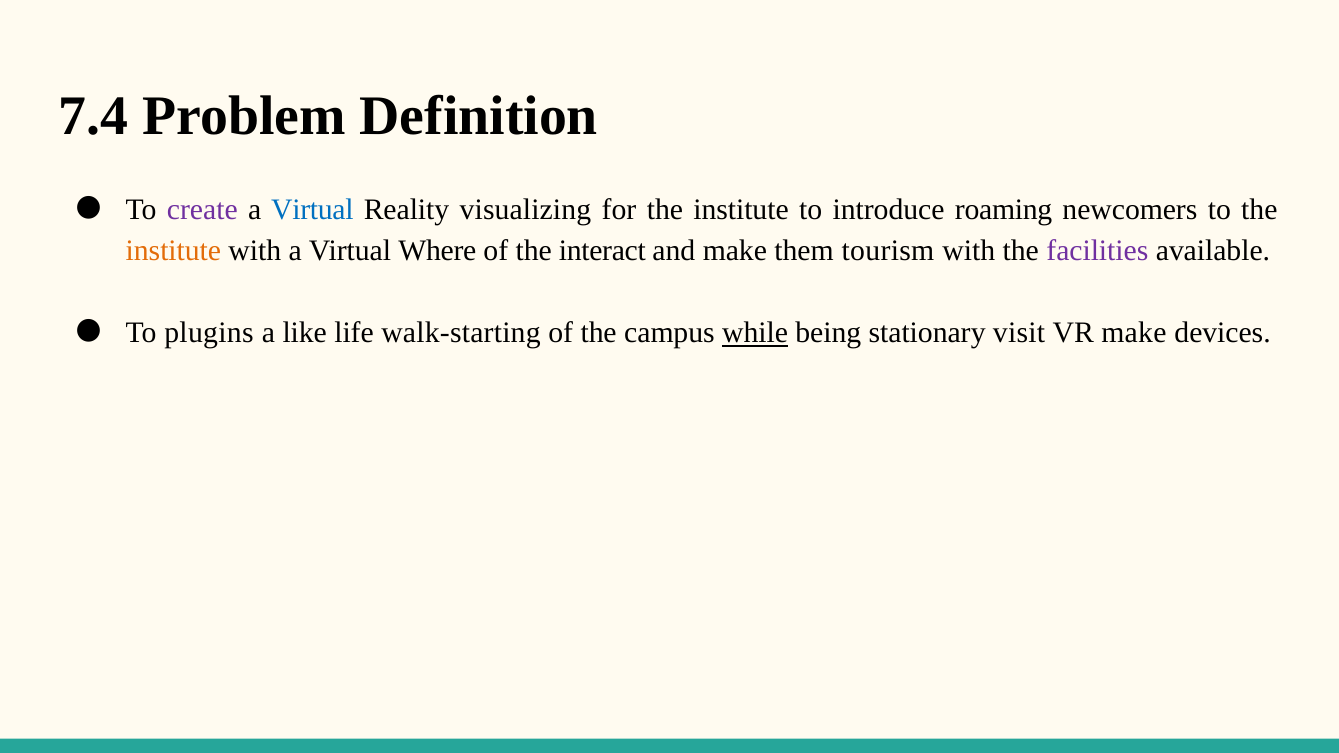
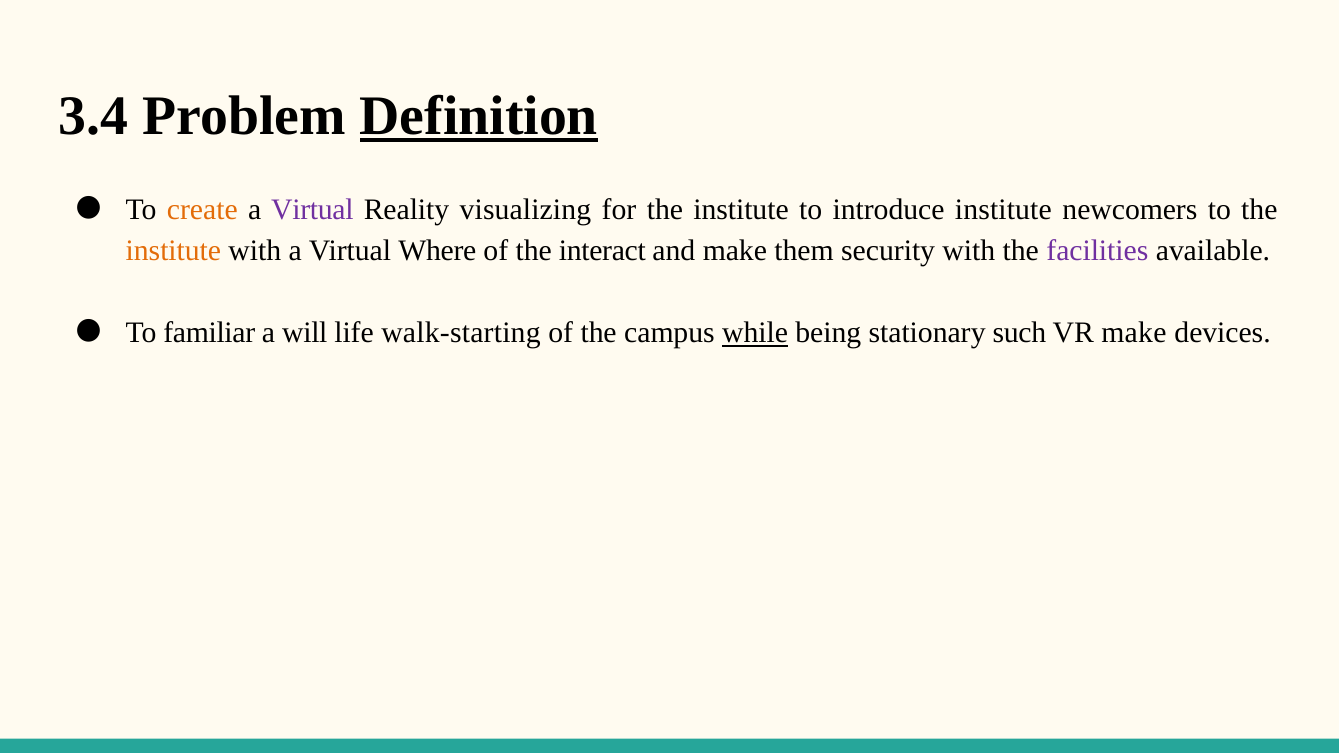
7.4: 7.4 -> 3.4 (94, 116)
Definition underline: none -> present (479, 116)
create colour: purple -> orange (202, 210)
Virtual colour: blue -> purple (312, 210)
introduce roaming: roaming -> institute (1003, 210)
tourism: tourism -> security (888, 251)
plugins: plugins -> familiar (209, 333)
like: like -> will (305, 333)
visit: visit -> such (1019, 333)
